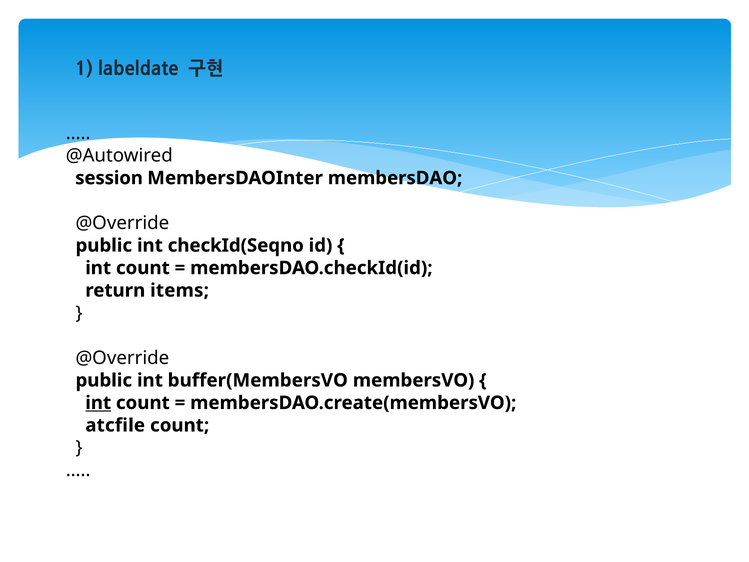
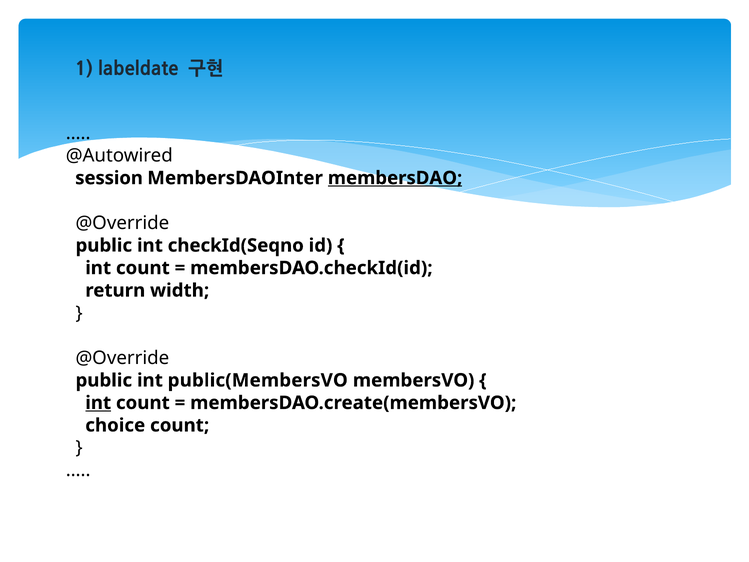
membersDAO underline: none -> present (395, 178)
items: items -> width (180, 290)
buffer(MembersVO: buffer(MembersVO -> public(MembersVO (258, 380)
atcfile: atcfile -> choice (115, 425)
